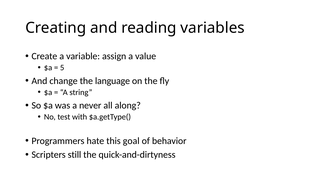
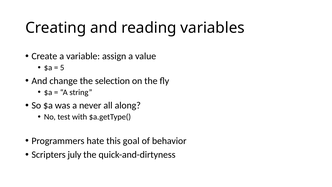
language: language -> selection (112, 81)
still: still -> july (75, 155)
